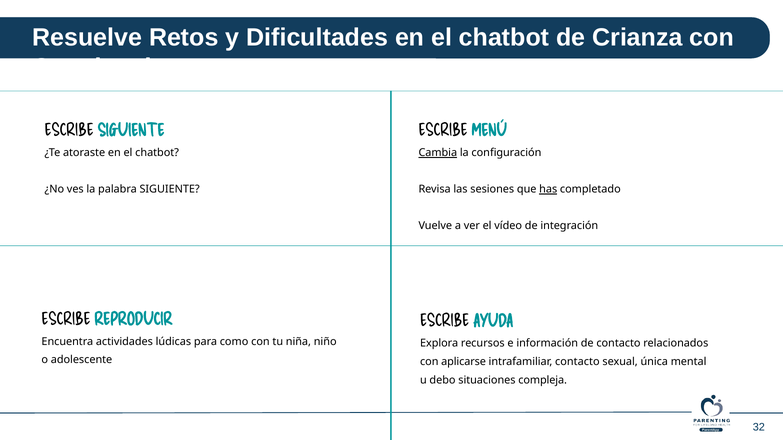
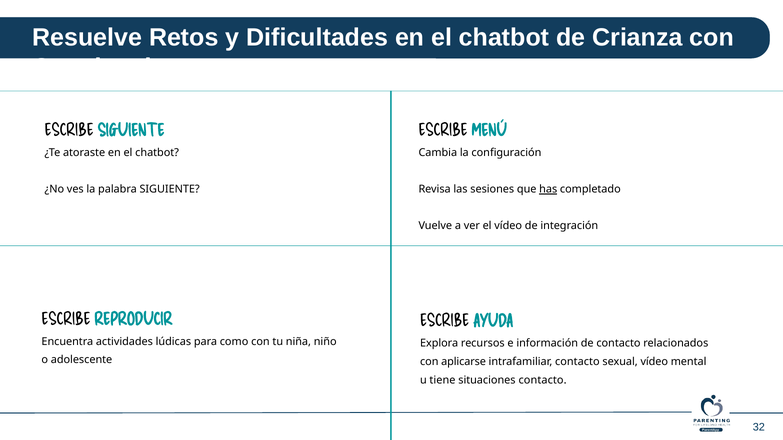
Cambia underline: present -> none (438, 153)
sexual única: única -> vídeo (654, 362)
debo: debo -> tiene (442, 380)
situaciones compleja: compleja -> contacto (543, 380)
